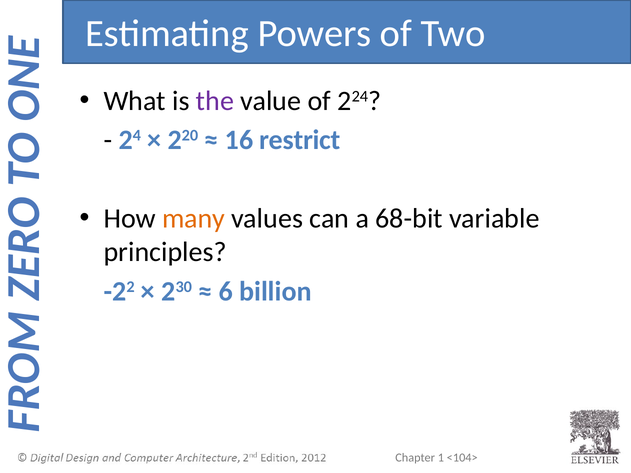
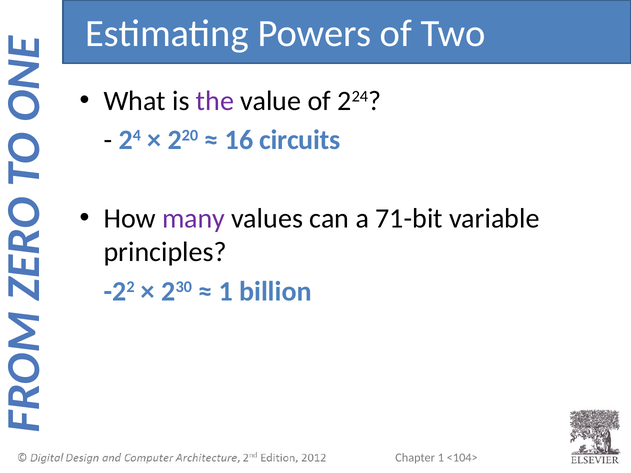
restrict: restrict -> circuits (300, 140)
many colour: orange -> purple (194, 219)
68-bit: 68-bit -> 71-bit (409, 219)
6: 6 -> 1 (226, 292)
